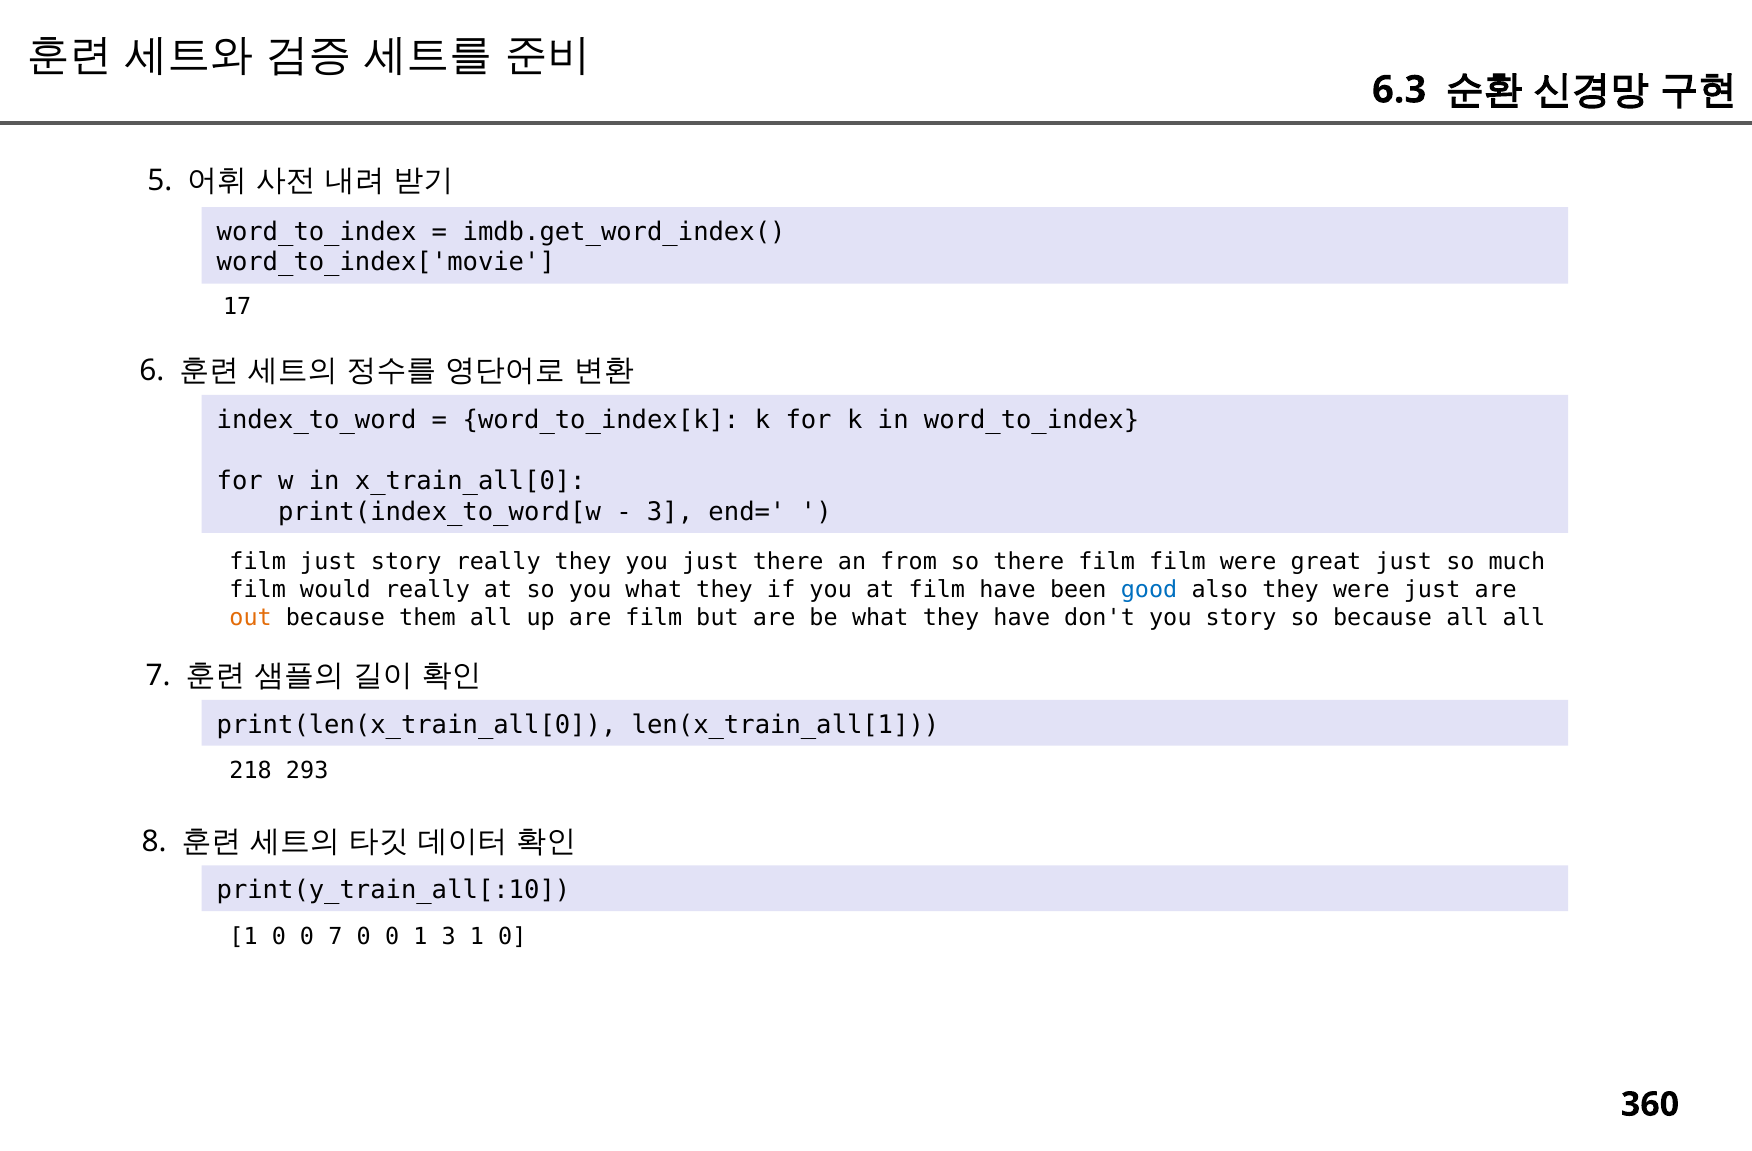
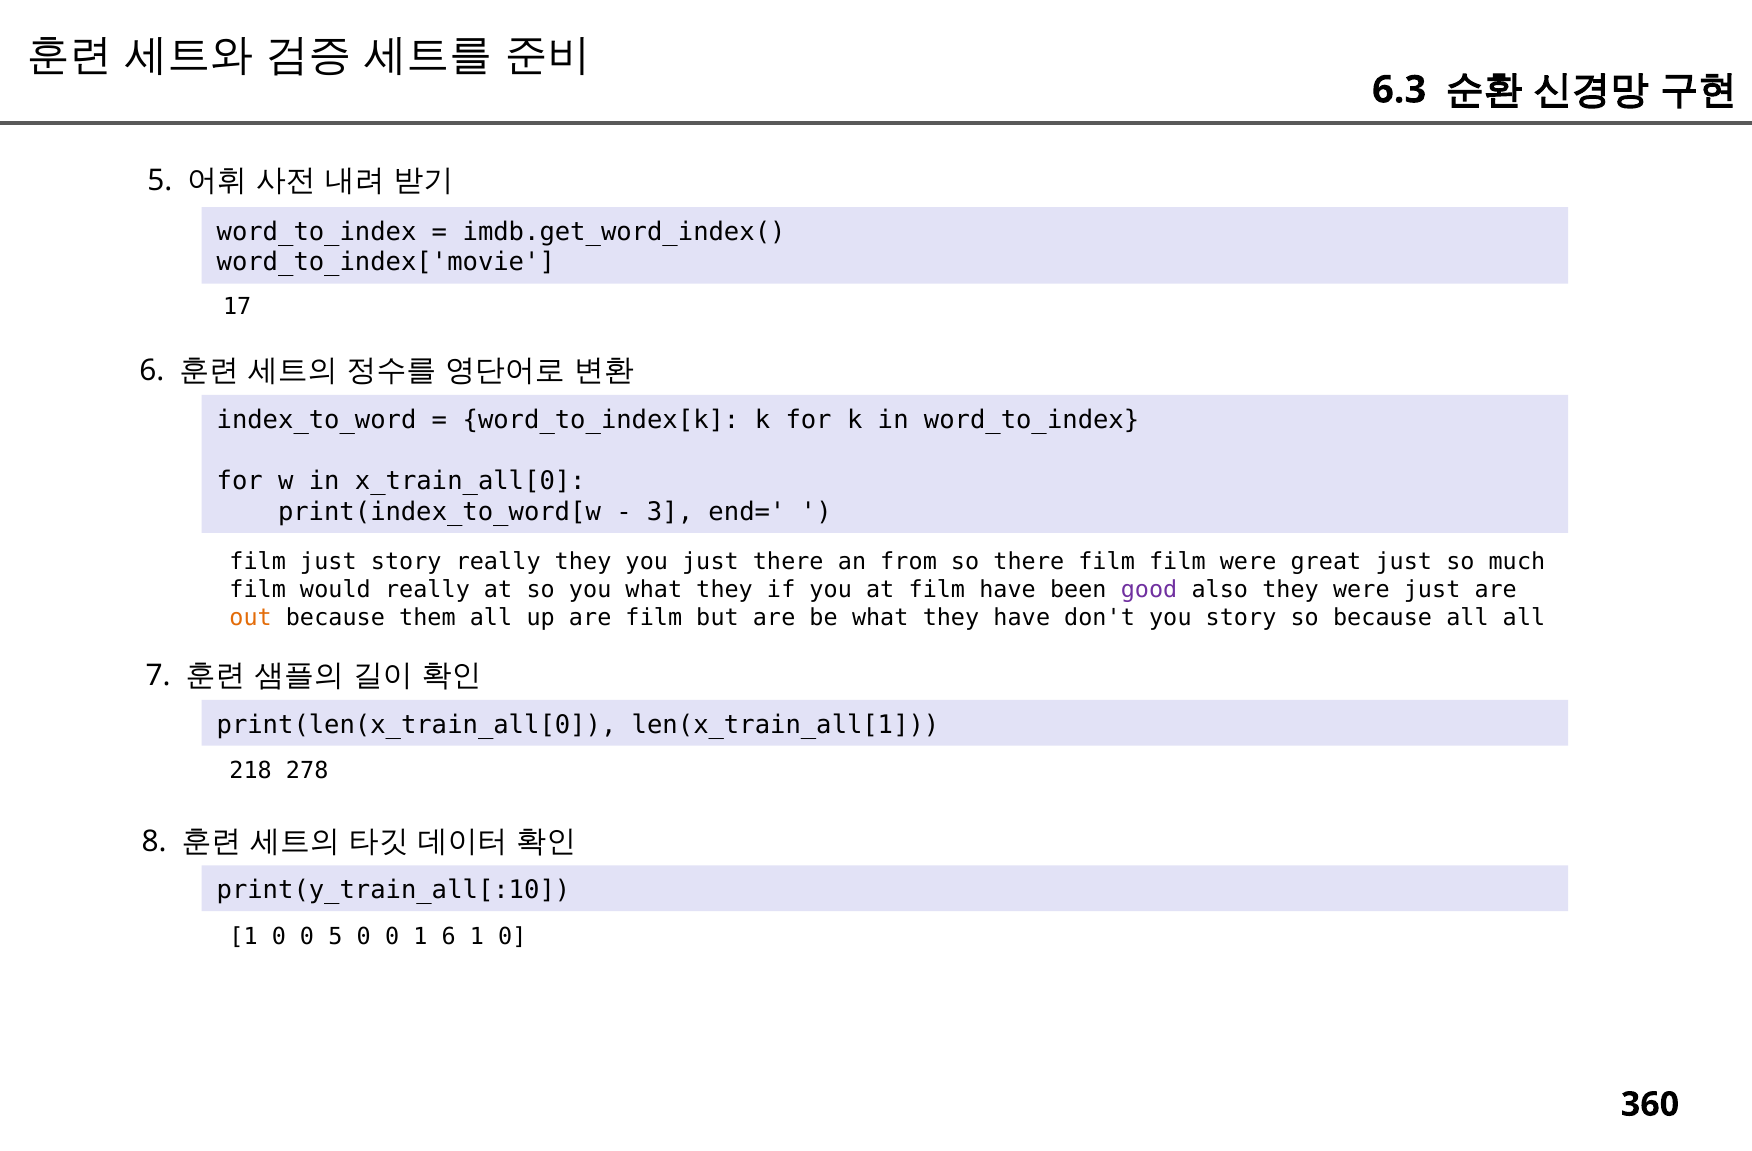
good colour: blue -> purple (1149, 589)
293: 293 -> 278 (307, 771)
0 7: 7 -> 5 (335, 936)
1 3: 3 -> 6 (449, 936)
